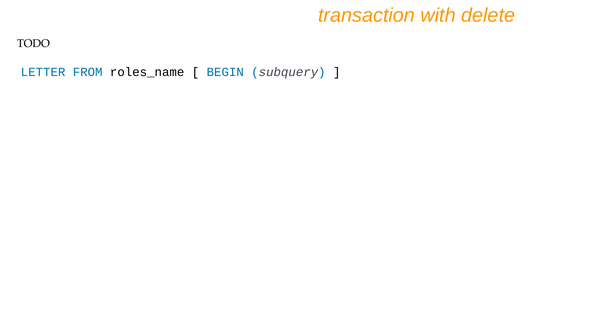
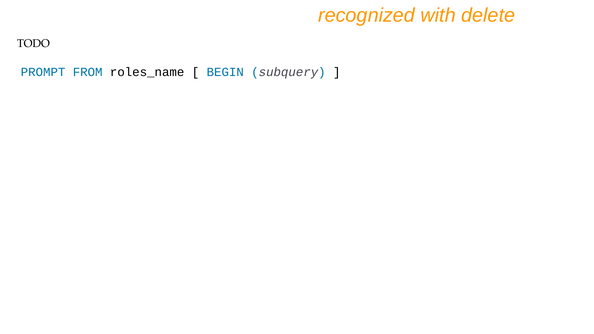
transaction: transaction -> recognized (367, 15)
LETTER: LETTER -> PROMPT (43, 72)
